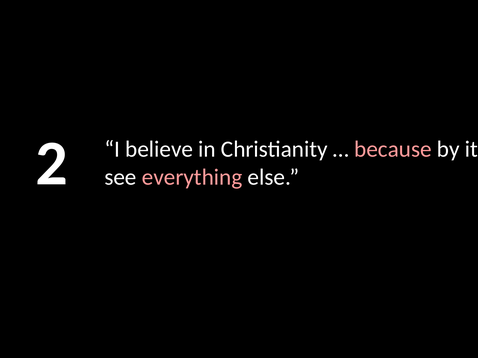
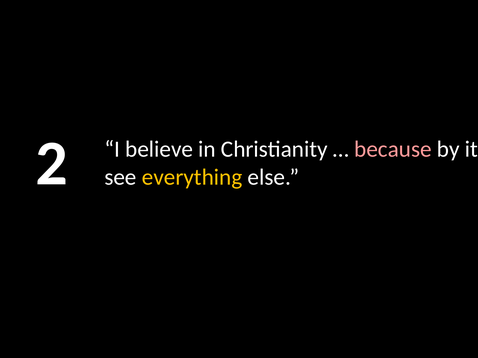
everything colour: pink -> yellow (192, 177)
